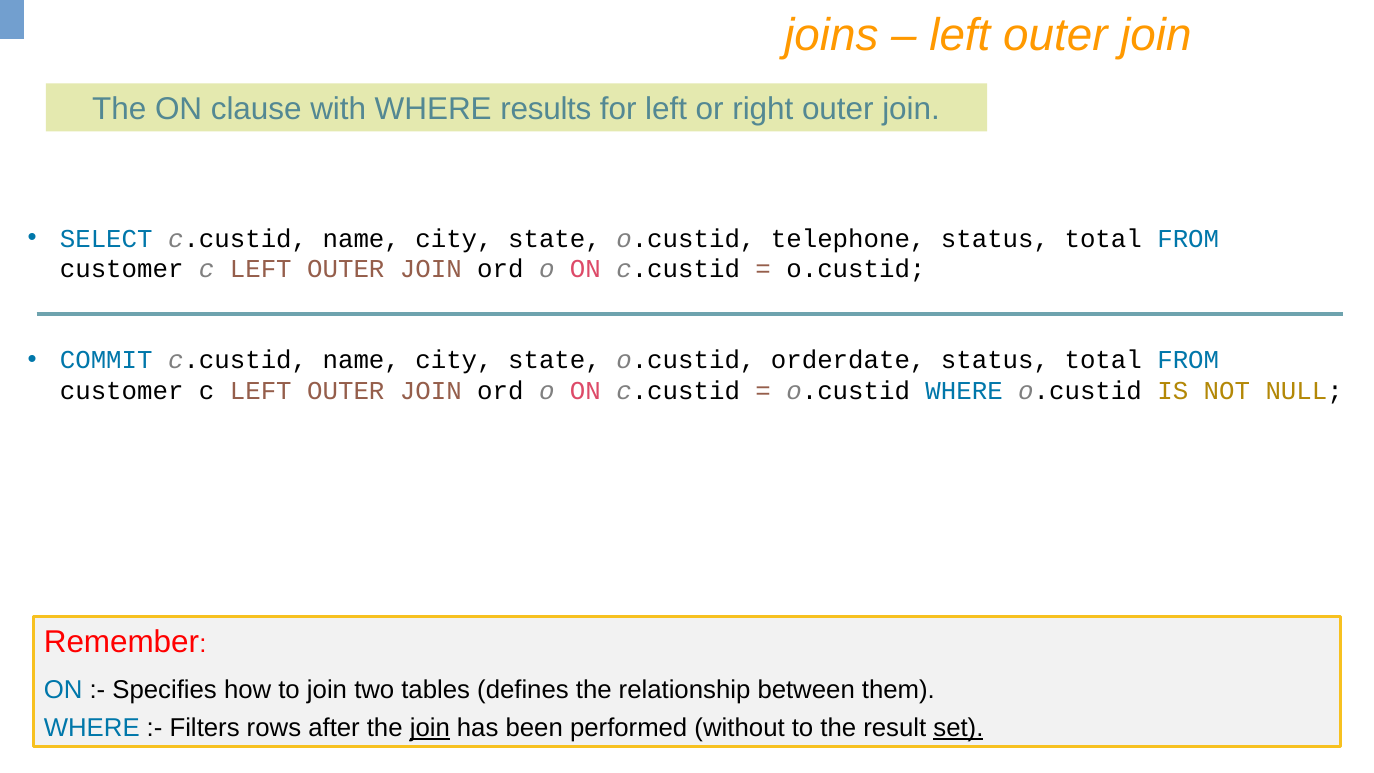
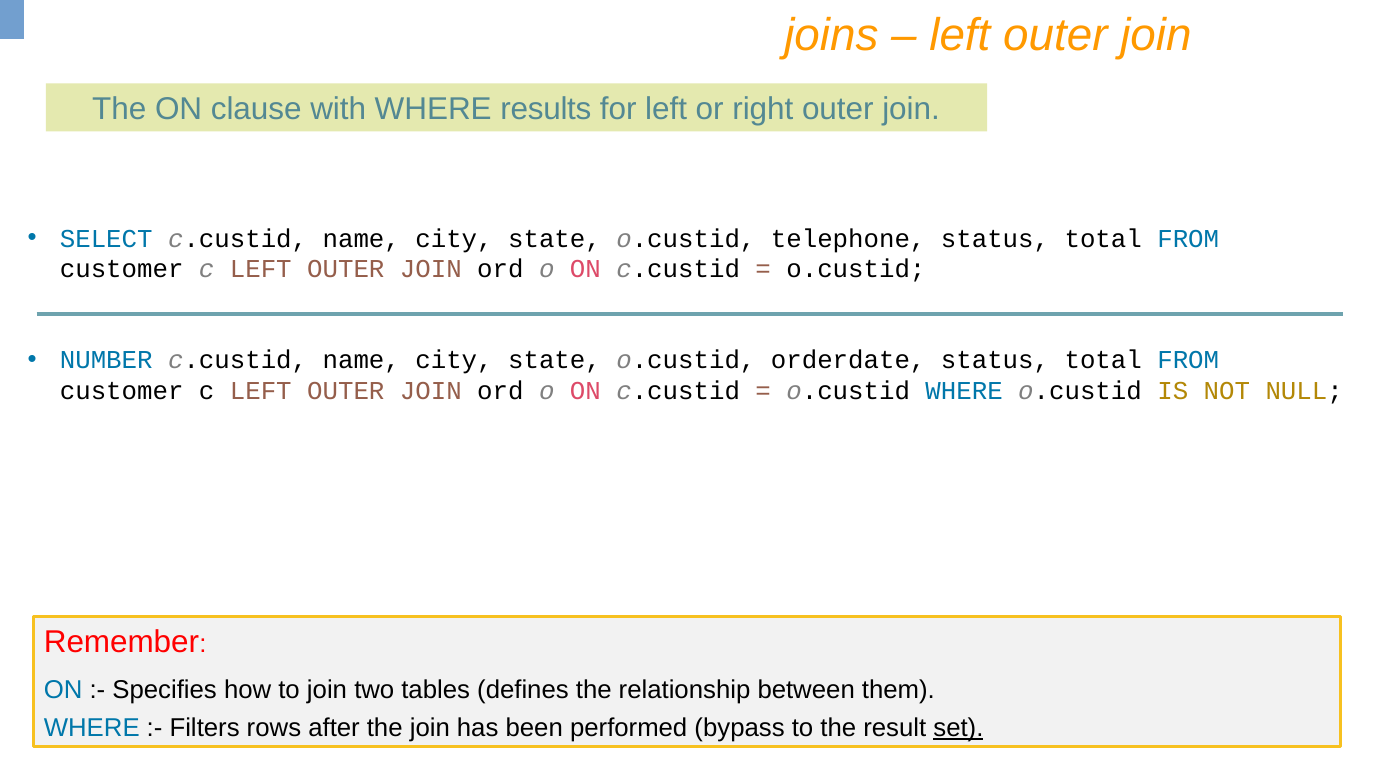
COMMIT: COMMIT -> NUMBER (106, 360)
join underline: present -> none (430, 728)
without: without -> bypass (740, 728)
